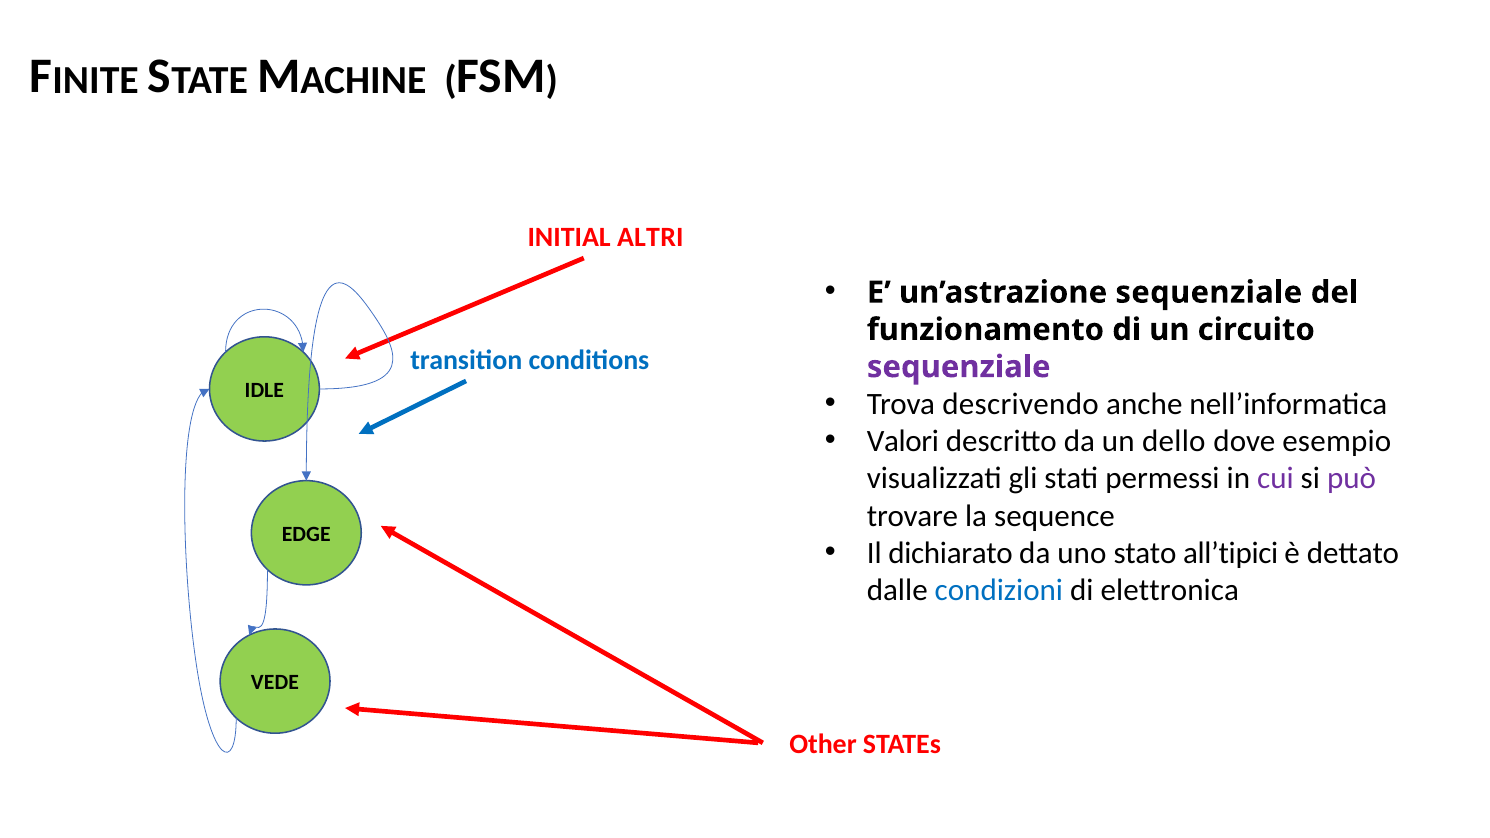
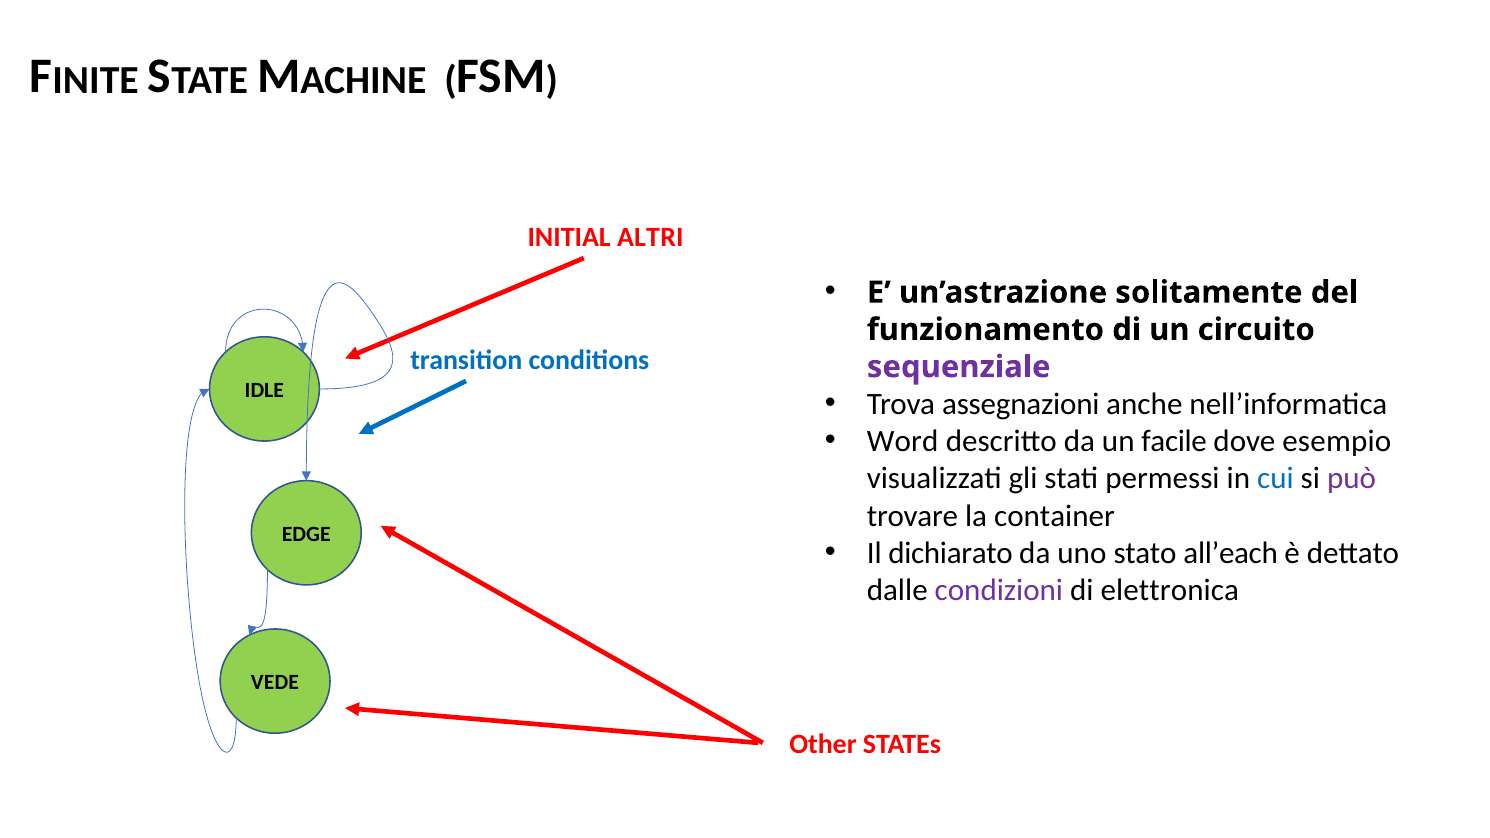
un’astrazione sequenziale: sequenziale -> solitamente (1209, 292)
descrivendo: descrivendo -> assegnazioni (1021, 404)
Valori: Valori -> Word (903, 442)
dello: dello -> facile (1174, 442)
cui colour: purple -> blue (1275, 479)
sequence: sequence -> container (1055, 516)
all’tipici: all’tipici -> all’each (1231, 553)
condizioni colour: blue -> purple (999, 591)
